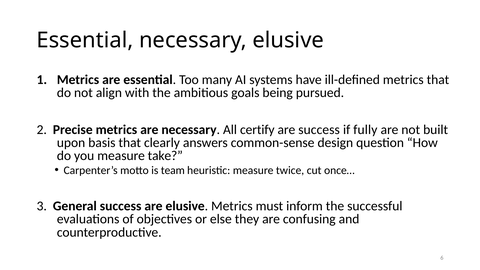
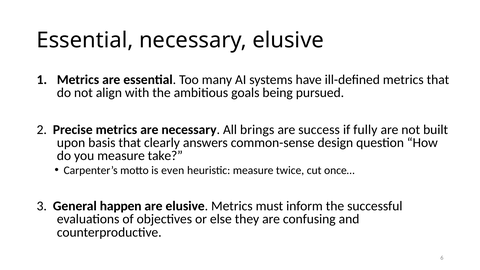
certify: certify -> brings (257, 130)
team: team -> even (173, 170)
General success: success -> happen (121, 206)
